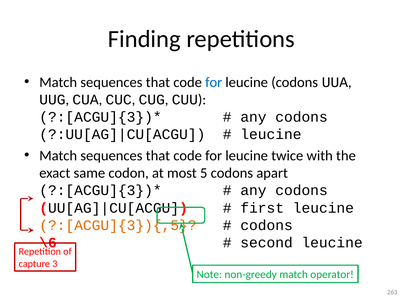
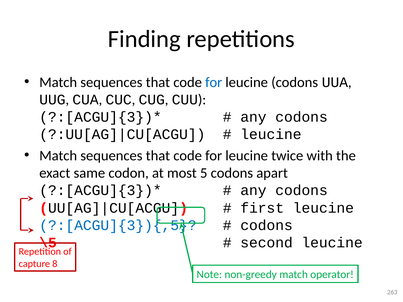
?:[ACGU]{3}){,5 colour: orange -> blue (118, 225)
\6: \6 -> \5 (48, 243)
3: 3 -> 8 (55, 264)
